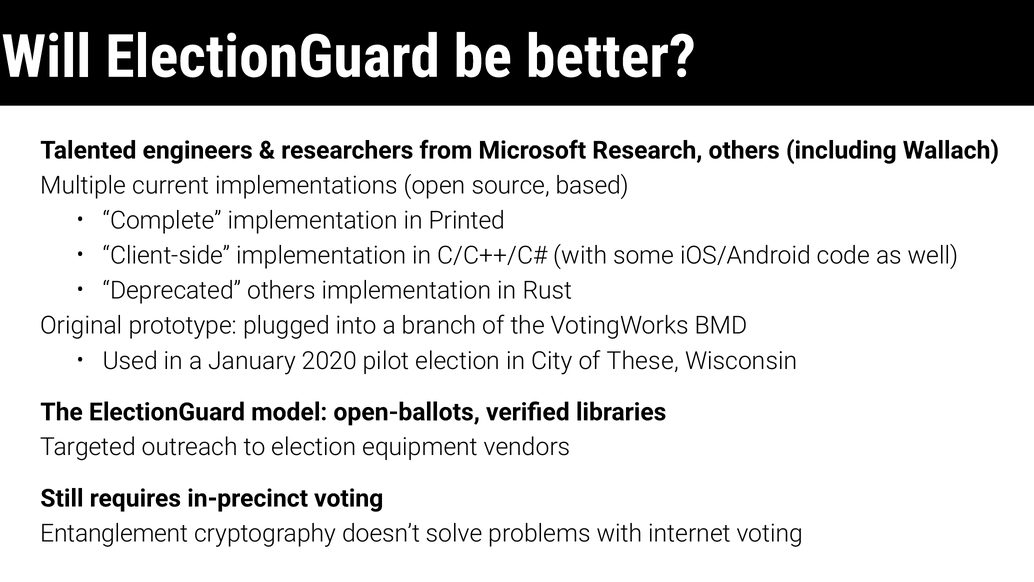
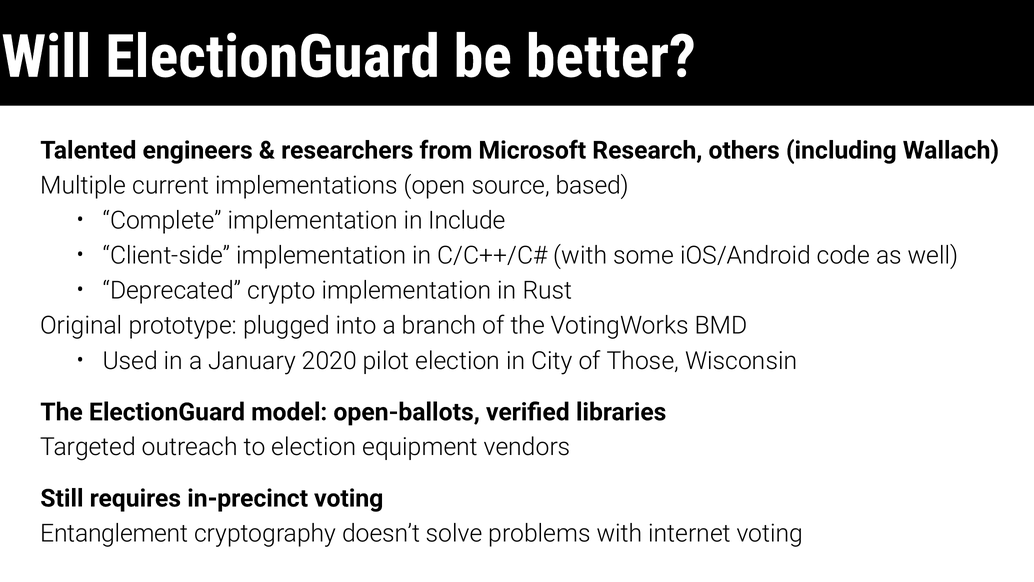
Printed: Printed -> Include (467, 220)
Deprecated others: others -> crypto (281, 291)
These: These -> Those (643, 361)
